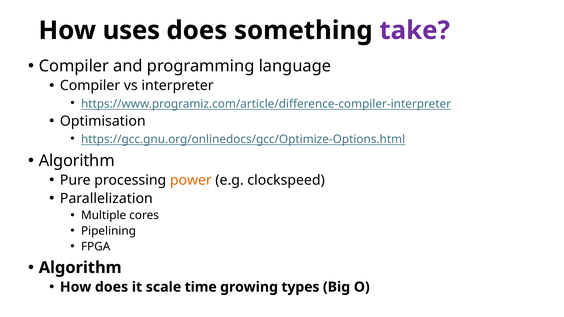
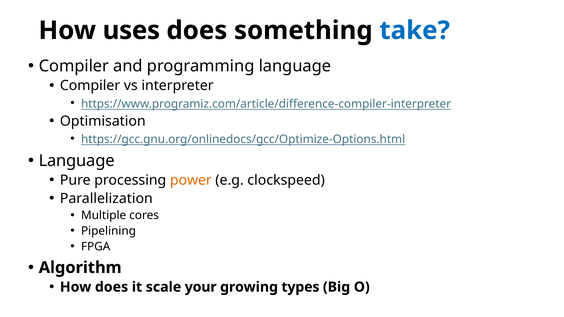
take colour: purple -> blue (415, 30)
Algorithm: Algorithm -> Language (77, 161)
time: time -> your (201, 287)
